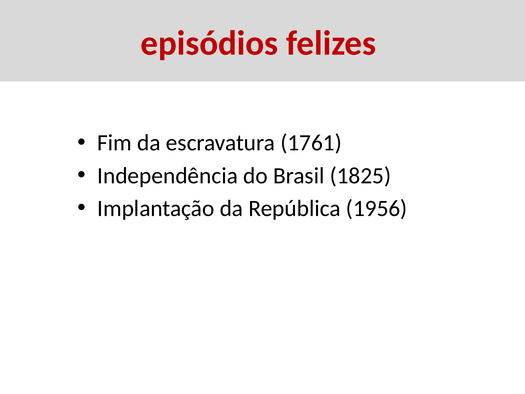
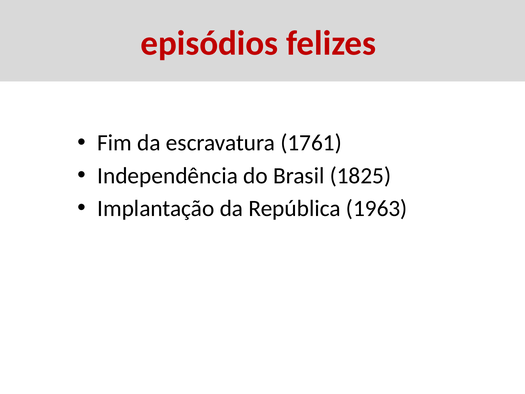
1956: 1956 -> 1963 (377, 208)
